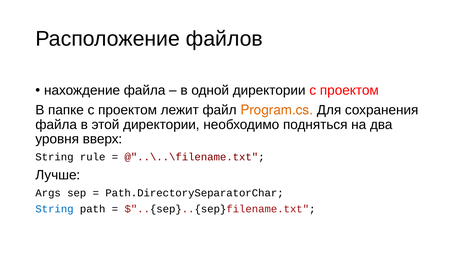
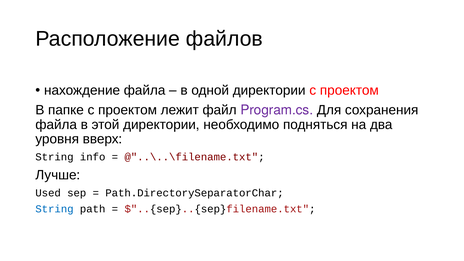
Program.cs colour: orange -> purple (277, 110)
rule: rule -> info (93, 157)
Args: Args -> Used (48, 193)
